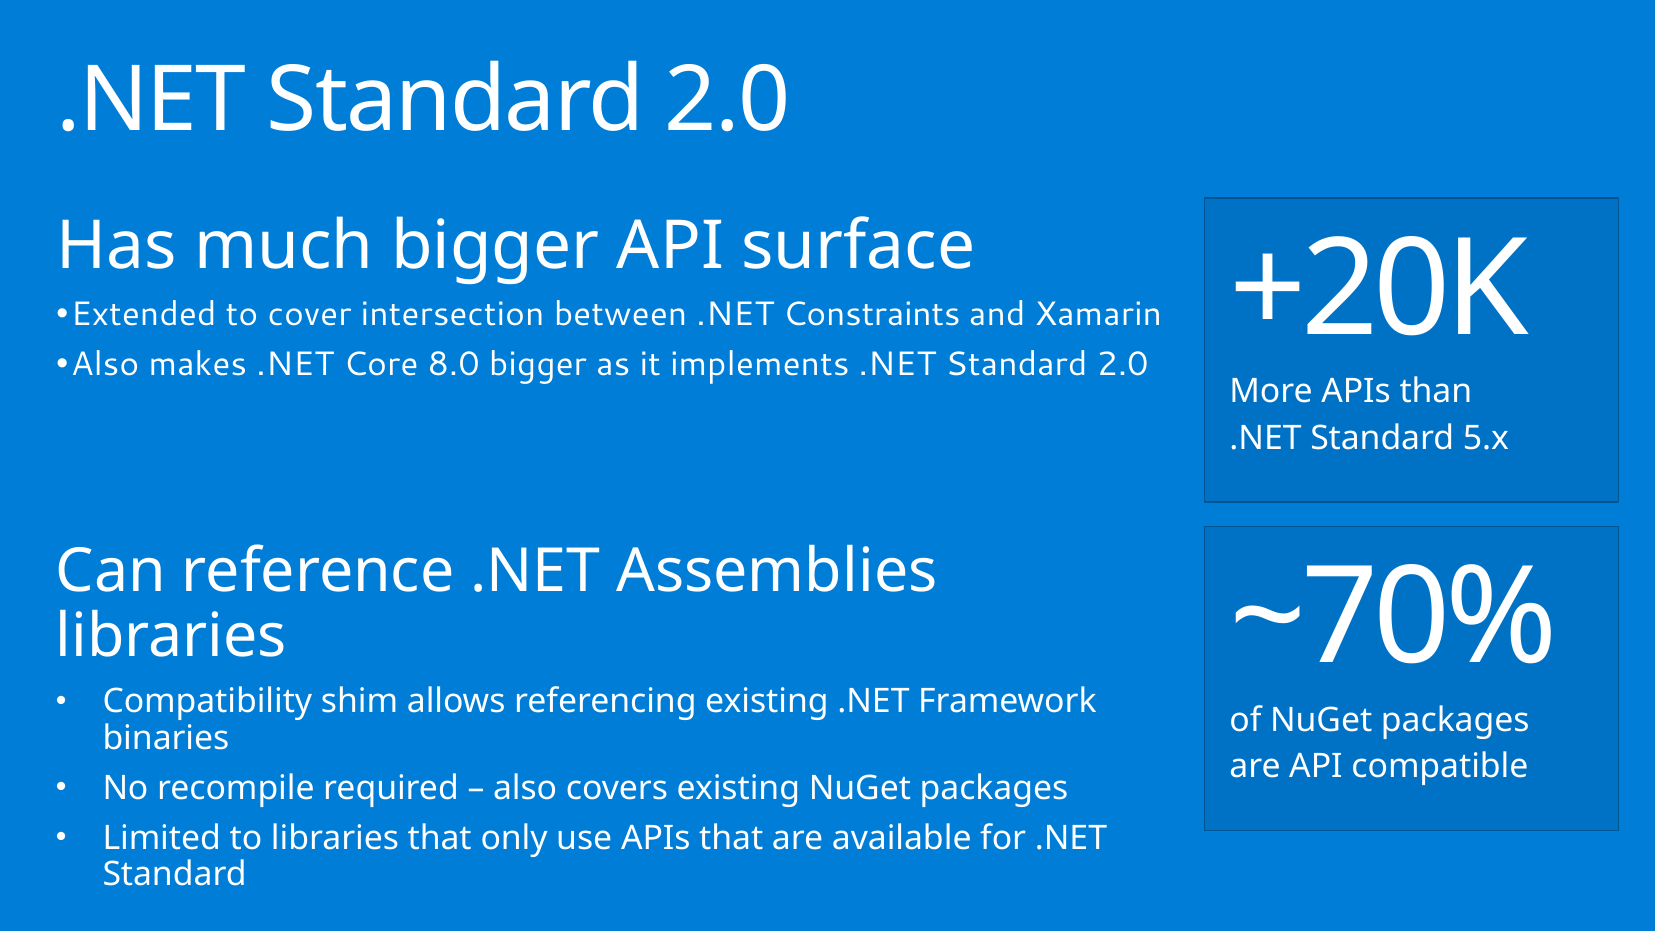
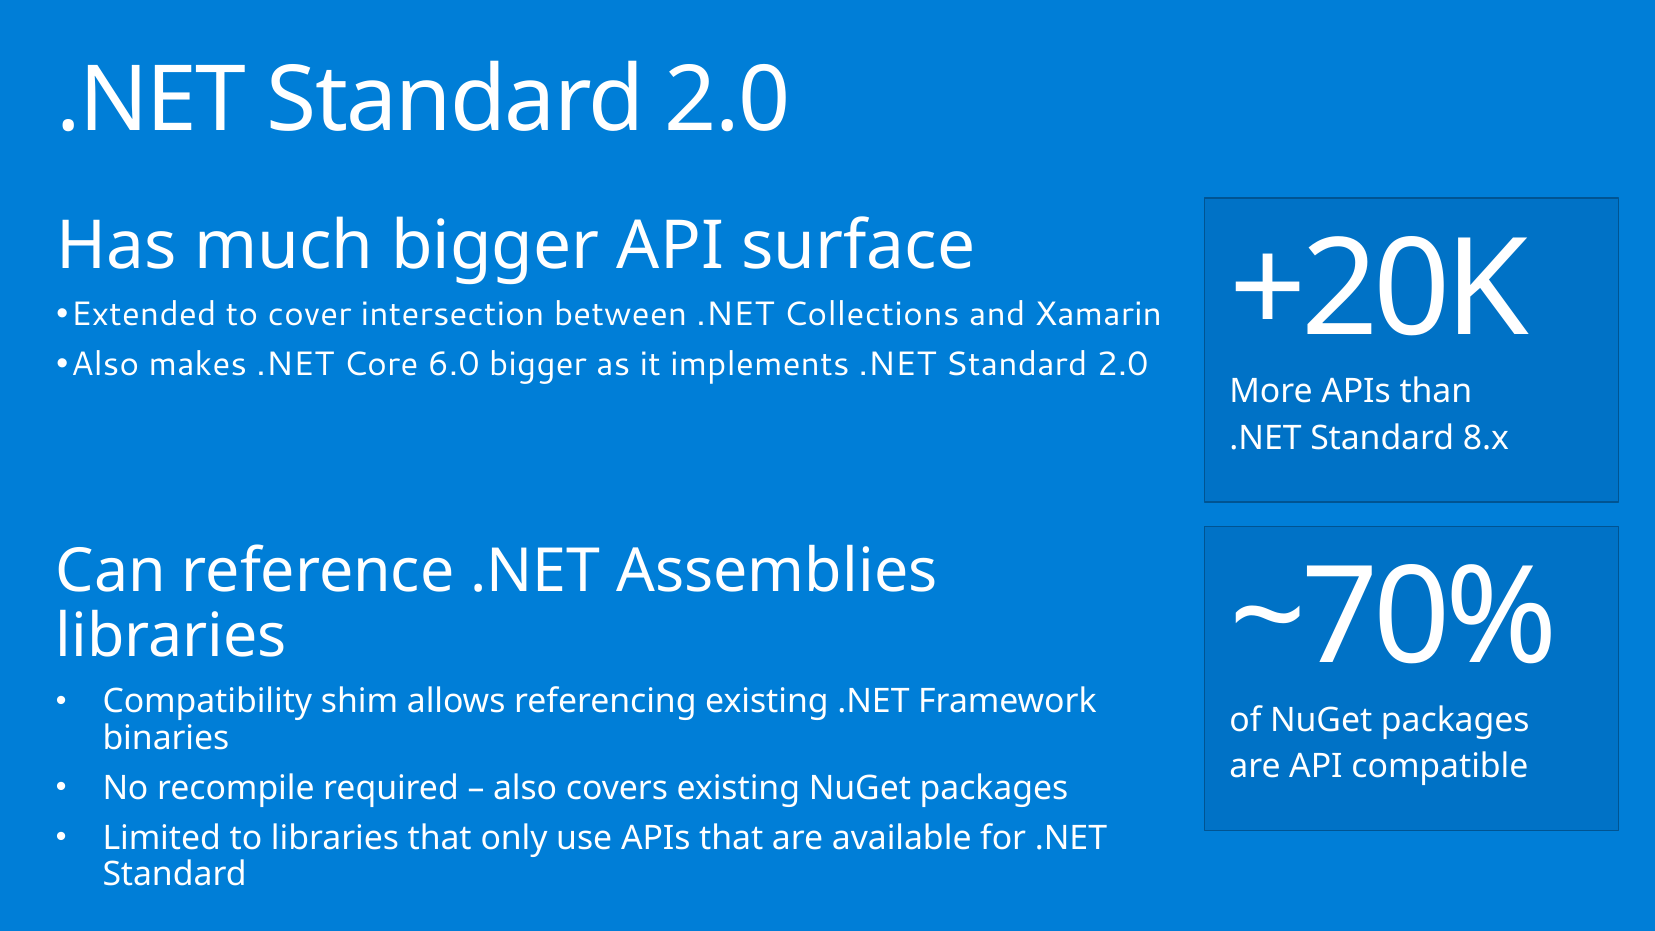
Constraints: Constraints -> Collections (871, 315)
8.0: 8.0 -> 6.0 (454, 365)
5.x: 5.x -> 8.x (1486, 438)
